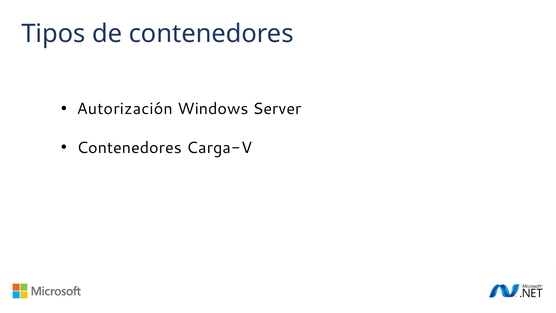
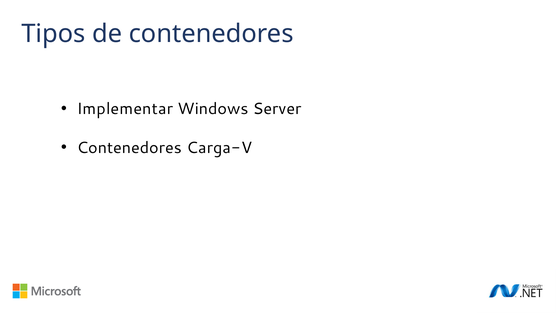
Autorización: Autorización -> Implementar (125, 109)
